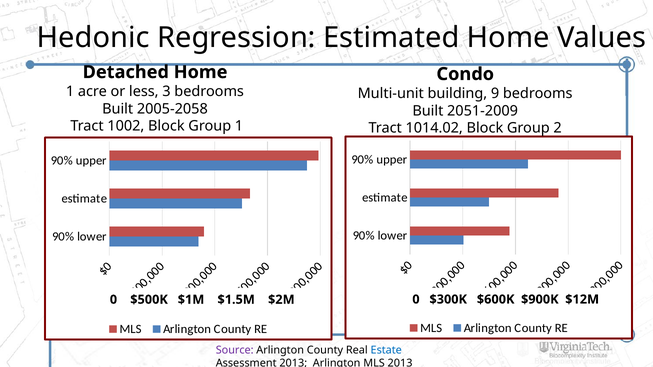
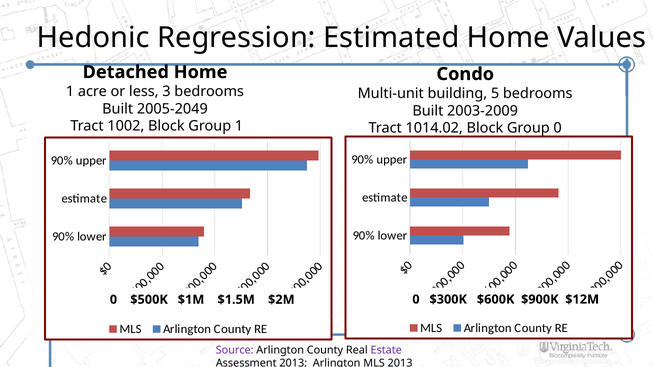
9: 9 -> 5 (495, 93)
2005-2058: 2005-2058 -> 2005-2049 (172, 109)
2051-2009: 2051-2009 -> 2003-2009 (483, 111)
Group 2: 2 -> 0 (558, 128)
Estate colour: blue -> purple (386, 350)
